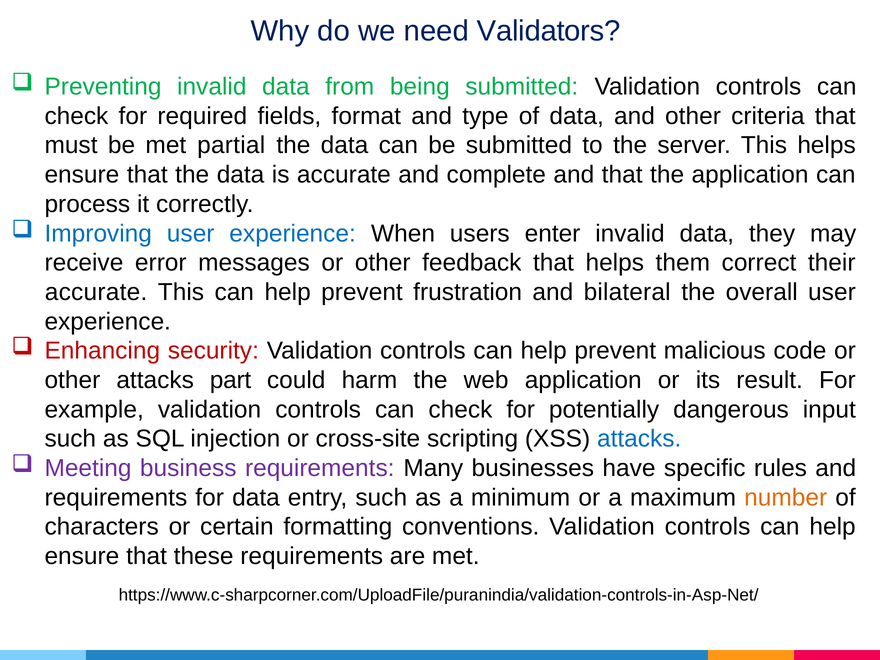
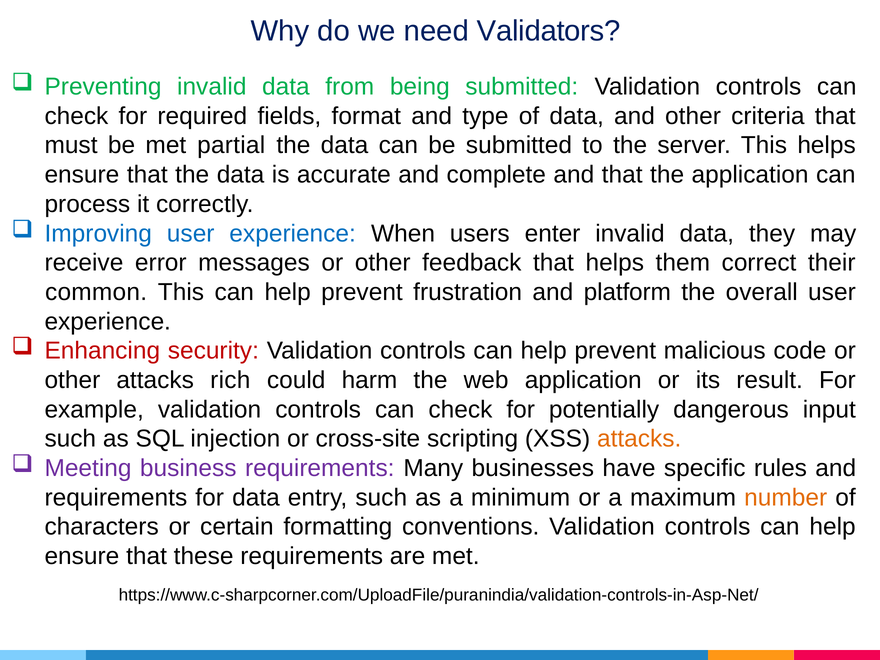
accurate: accurate -> common (96, 292)
bilateral: bilateral -> platform (627, 292)
part: part -> rich (230, 380)
attacks colour: blue -> orange (639, 439)
